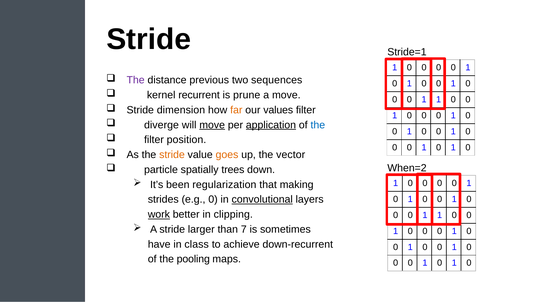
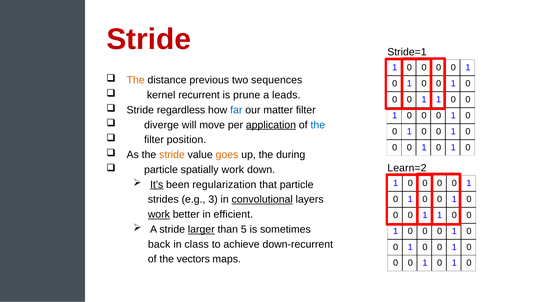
Stride colour: black -> red (149, 39)
The colour: purple -> orange (136, 80)
a move: move -> leads (286, 95)
dimension: dimension -> regardless (181, 110)
far colour: orange -> blue (236, 110)
values: values -> matter (278, 110)
move underline: present -> none (212, 125)
vector: vector -> during (291, 155)
When=2: When=2 -> Learn=2 (407, 168)
spatially trees: trees -> work (233, 170)
It’s underline: none -> present (157, 185)
that making: making -> particle (297, 185)
e.g 0: 0 -> 3 (213, 200)
clipping: clipping -> efficient (233, 215)
larger underline: none -> present (201, 230)
7: 7 -> 5 (244, 230)
have: have -> back (159, 245)
pooling: pooling -> vectors (193, 260)
